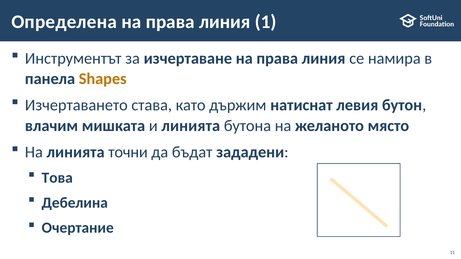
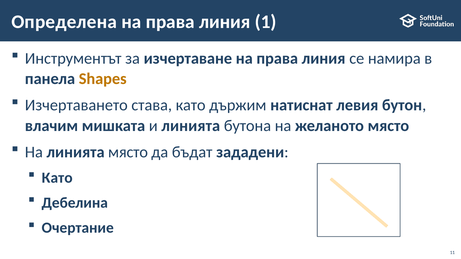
линията точни: точни -> място (128, 152)
Това: Това -> Като (57, 178)
